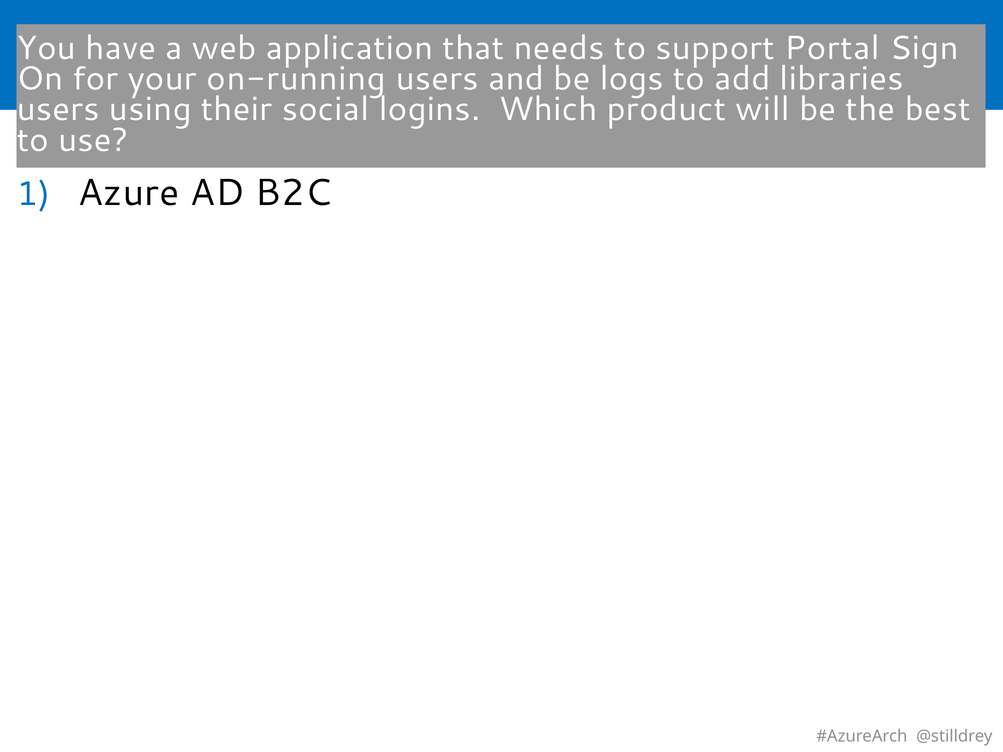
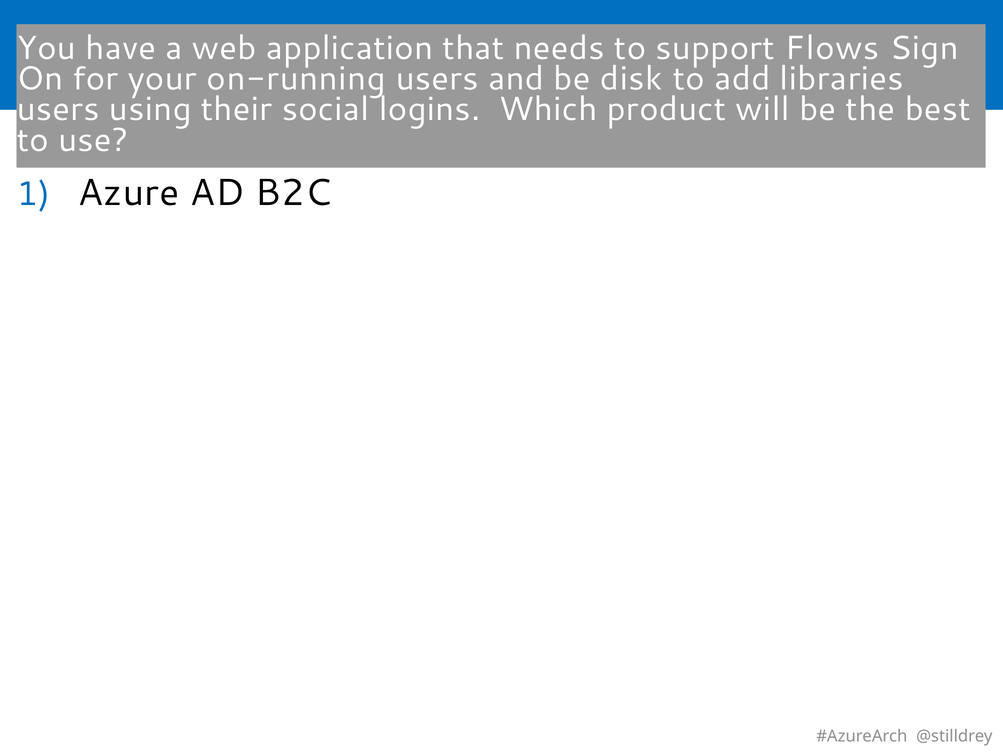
Portal: Portal -> Flows (832, 48)
logs: logs -> disk (631, 79)
